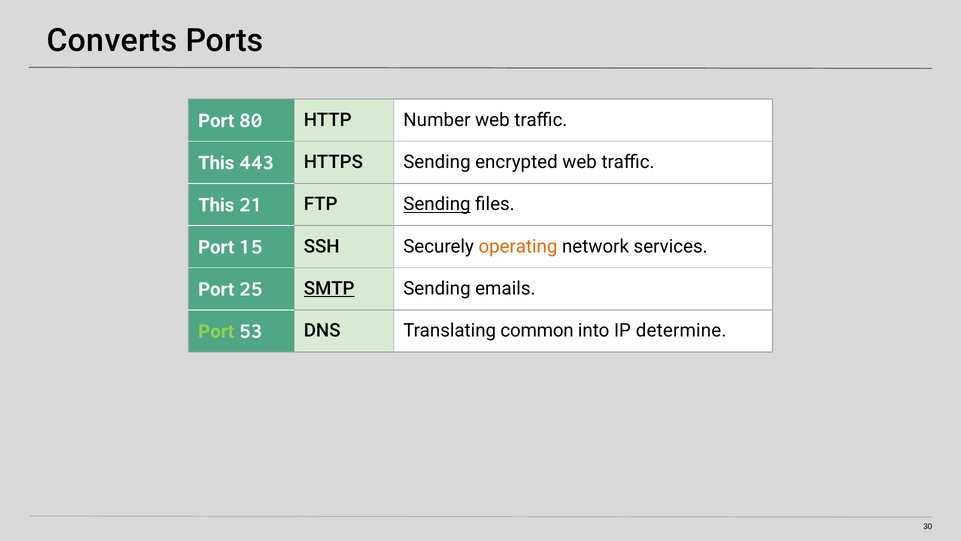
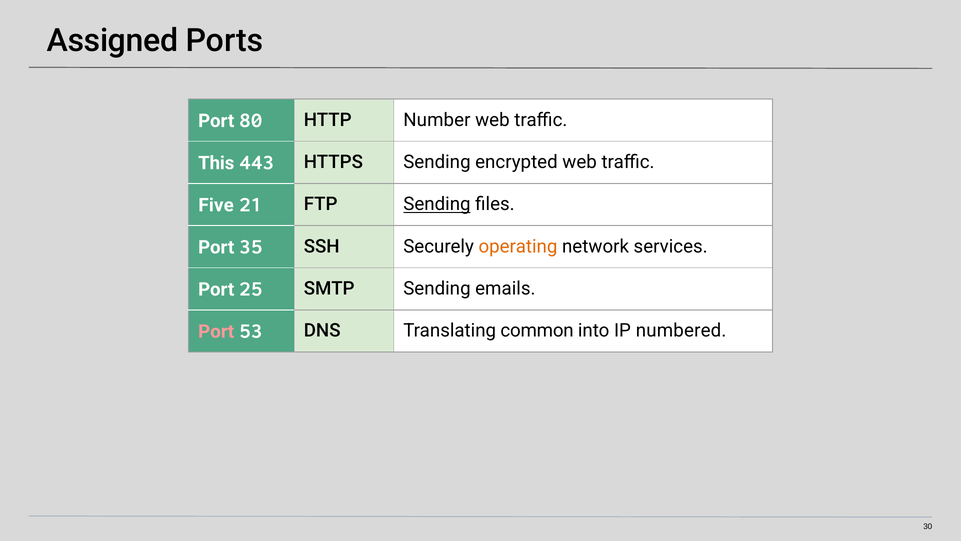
Converts: Converts -> Assigned (112, 41)
This: This -> Five (216, 205)
15: 15 -> 35 (251, 246)
SMTP underline: present -> none (329, 288)
Port colour: light green -> pink (216, 331)
determine: determine -> numbered (681, 330)
